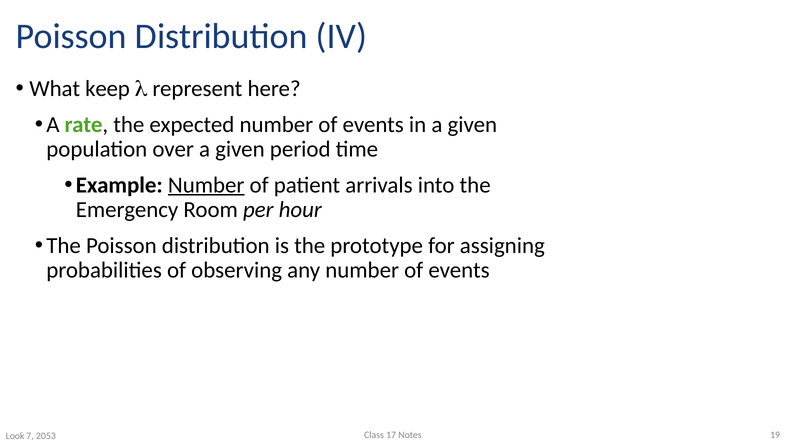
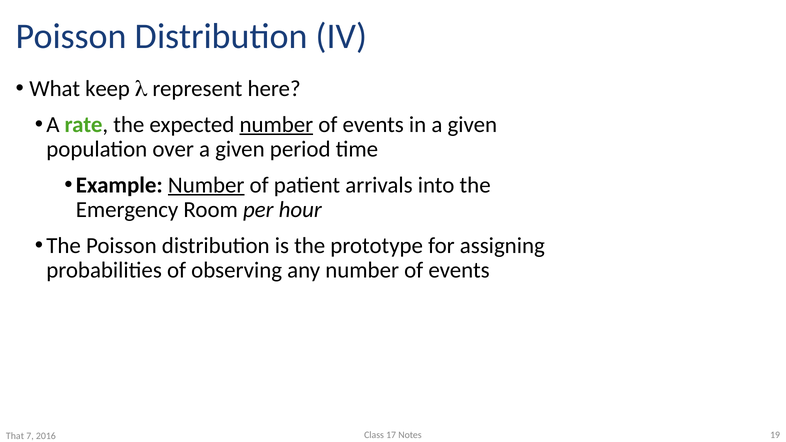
number underline: none -> present (276, 125)
Look: Look -> That (15, 436)
2053: 2053 -> 2016 (46, 436)
